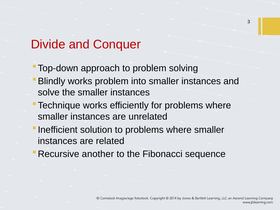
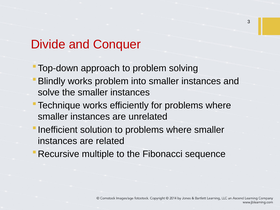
another: another -> multiple (98, 154)
